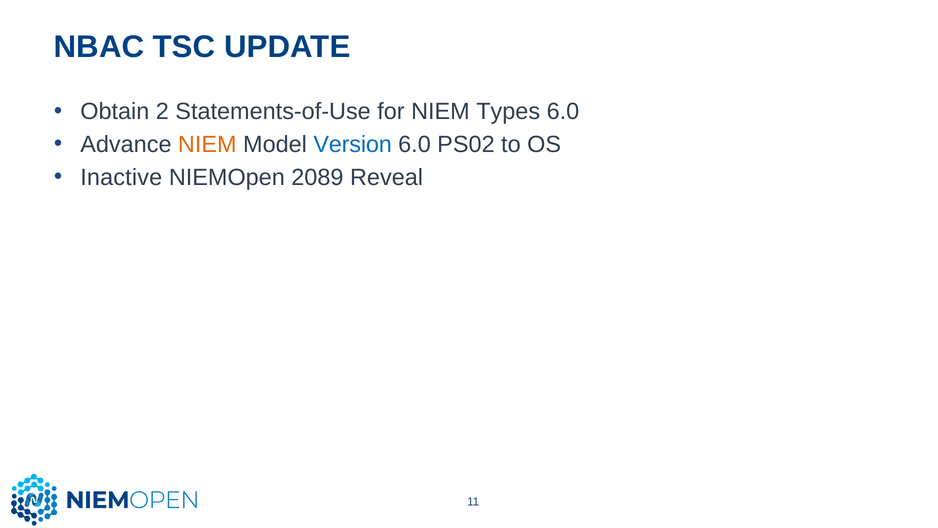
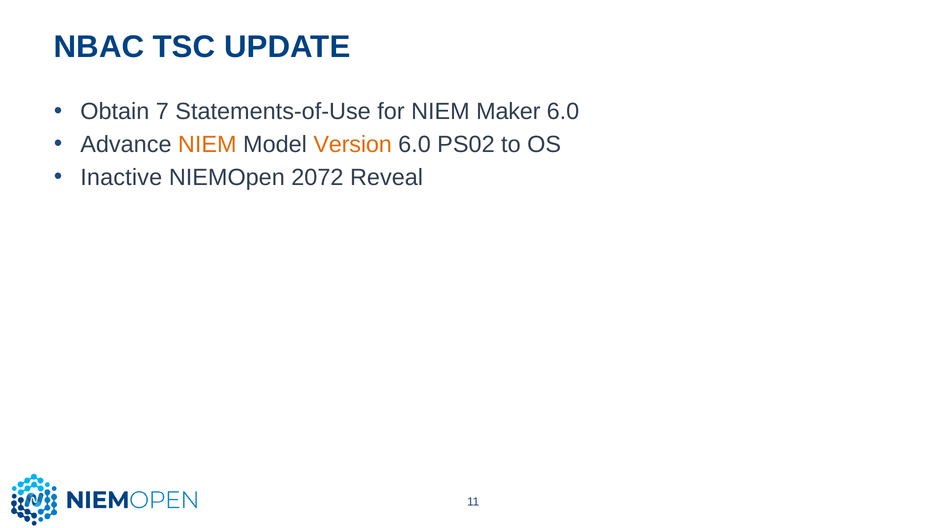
2: 2 -> 7 (162, 112)
Types: Types -> Maker (508, 112)
Version colour: blue -> orange (353, 144)
2089: 2089 -> 2072 (317, 177)
